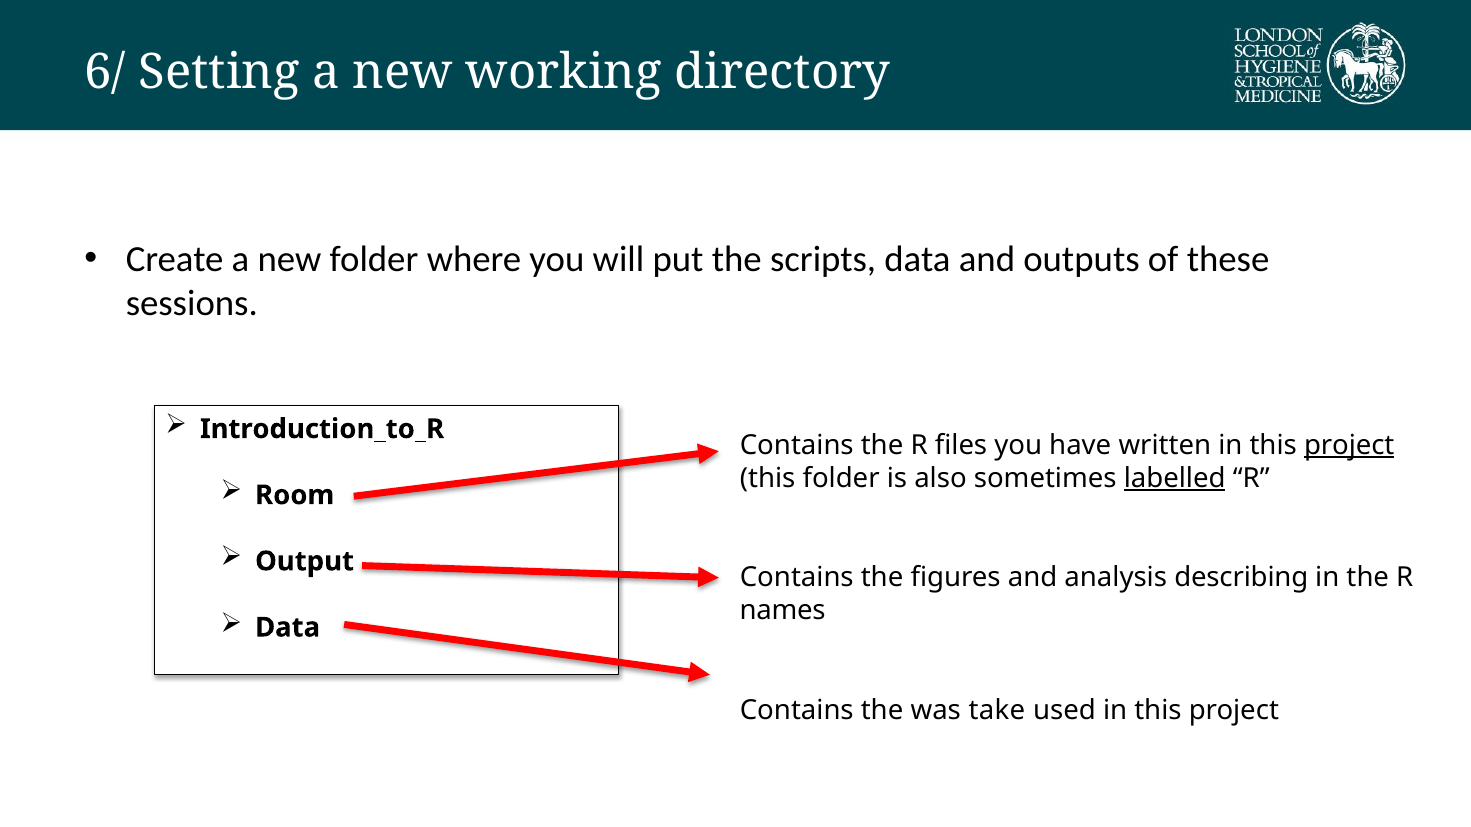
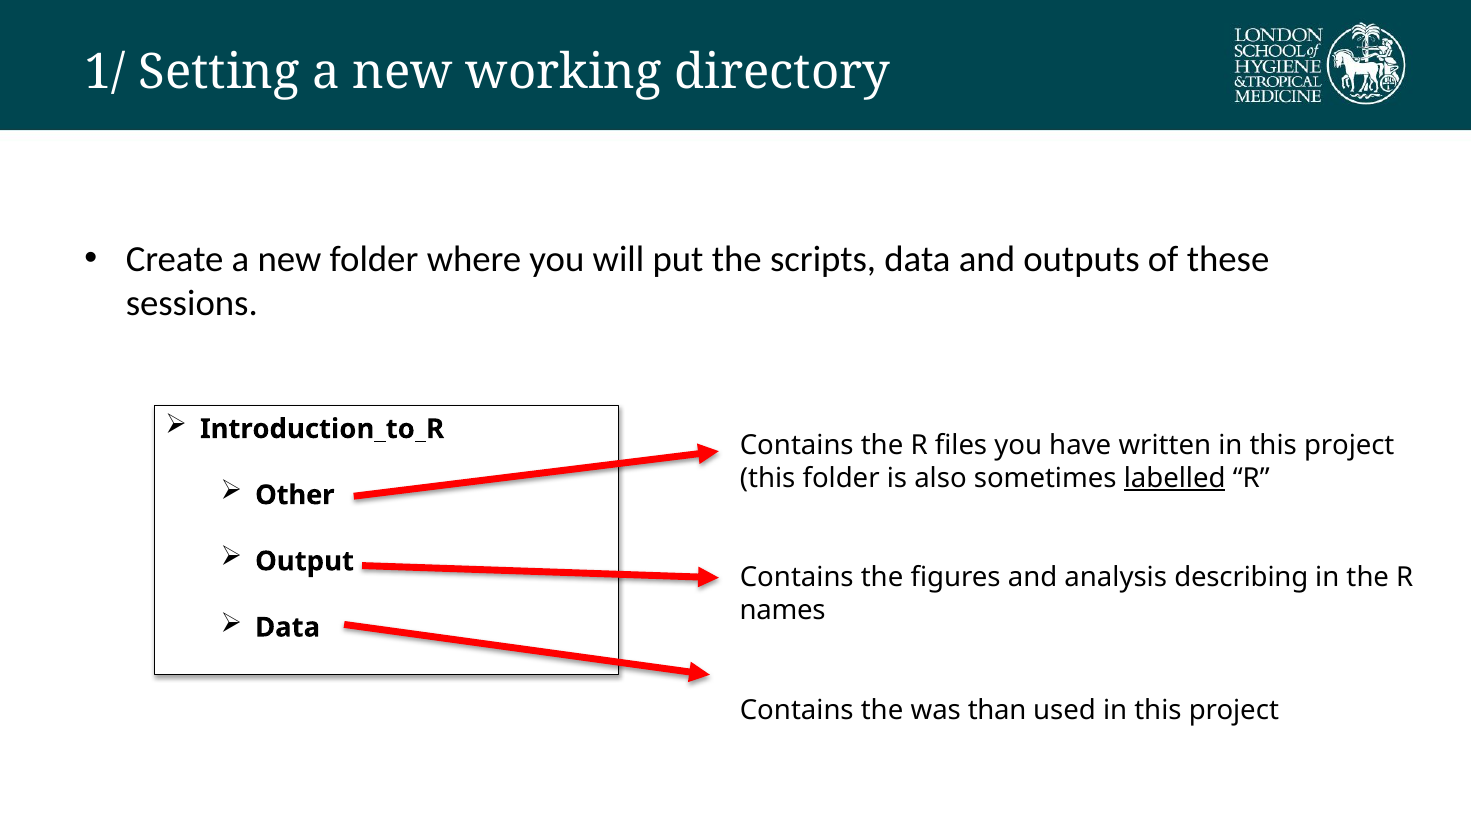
6/: 6/ -> 1/ (105, 72)
project underline: present -> none (1349, 446)
Room: Room -> Other (295, 495)
take: take -> than (997, 710)
